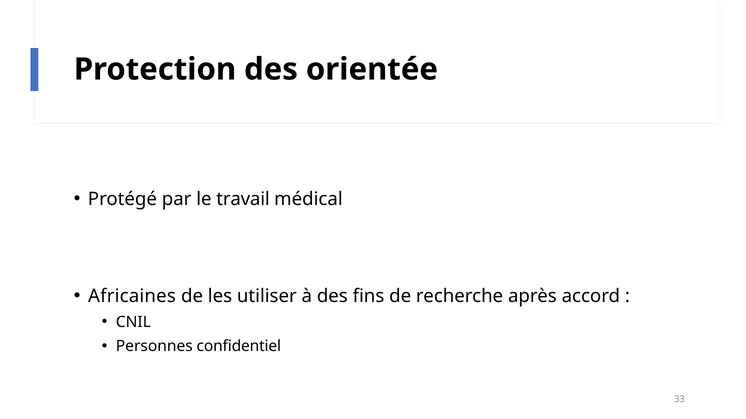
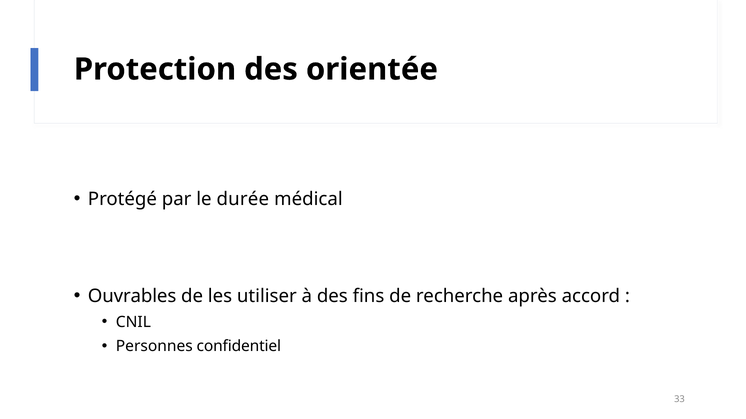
travail: travail -> durée (243, 199)
Africaines: Africaines -> Ouvrables (132, 296)
